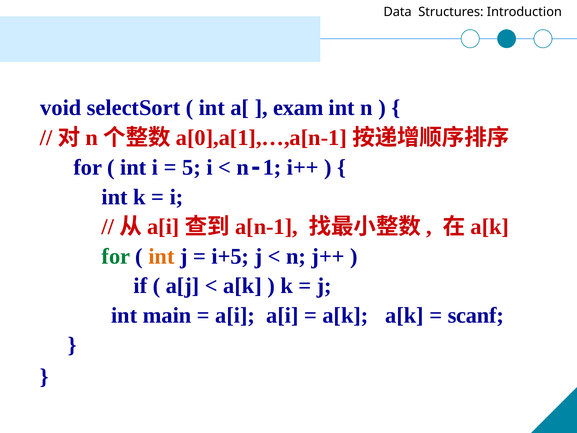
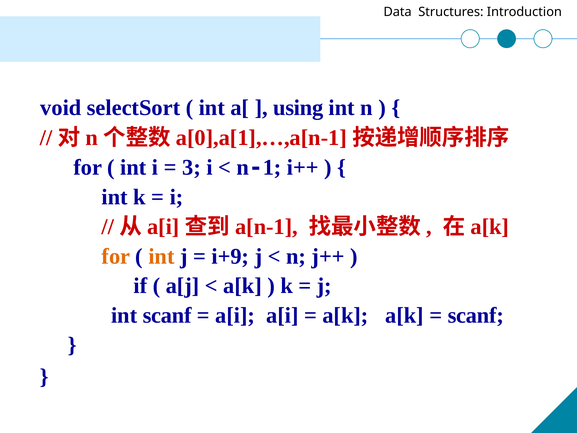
exam: exam -> using (298, 108)
5: 5 -> 3 (191, 167)
for colour: green -> orange (116, 256)
i+5: i+5 -> i+9 (230, 256)
int main: main -> scanf (167, 315)
